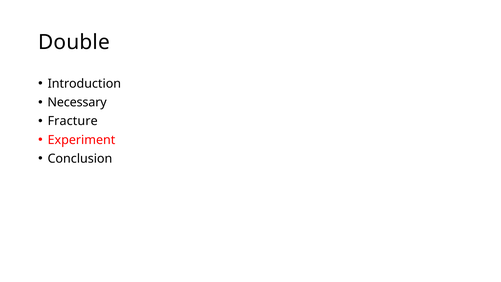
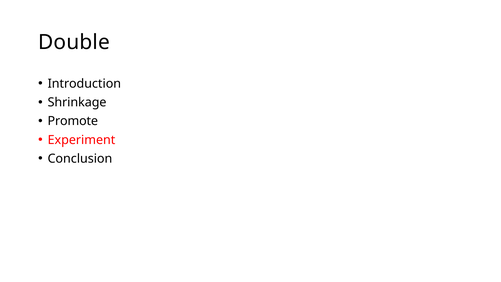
Necessary: Necessary -> Shrinkage (77, 102)
Fracture: Fracture -> Promote (73, 121)
